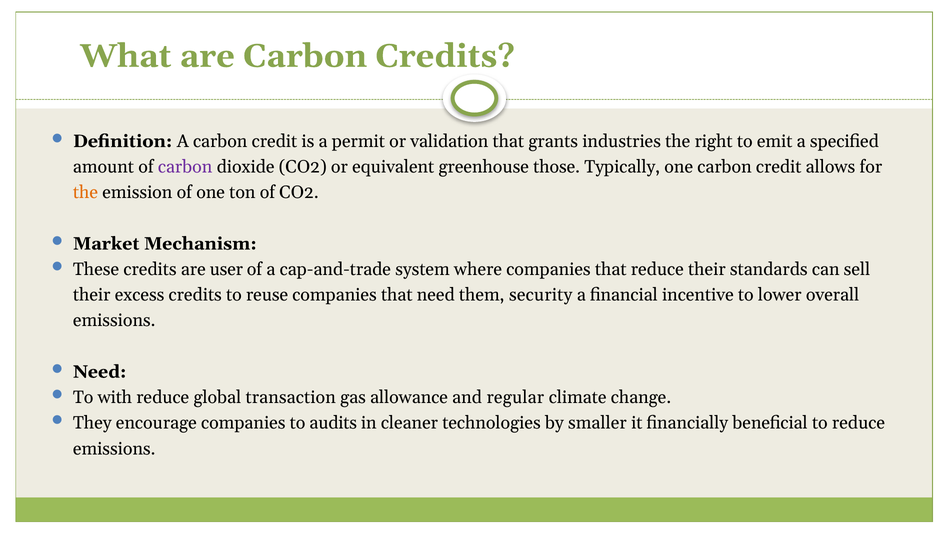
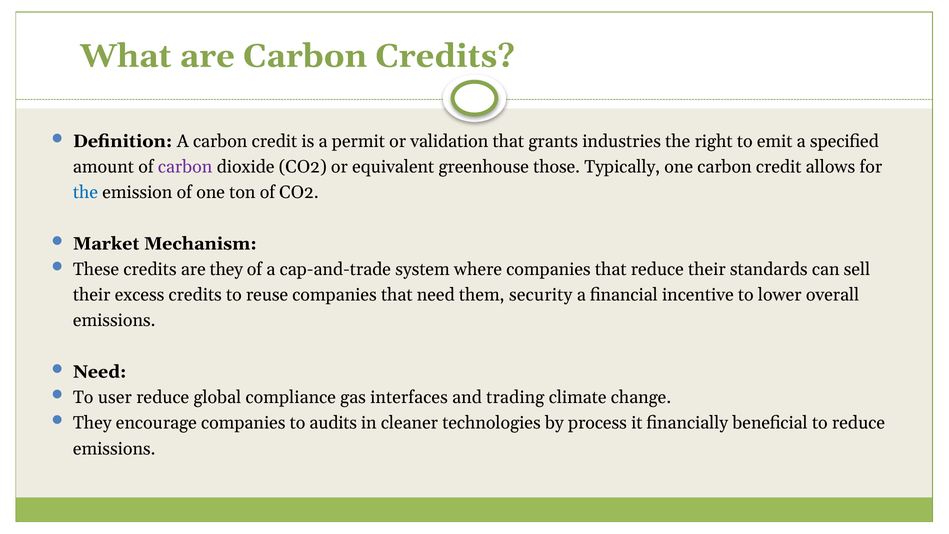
the colour: orange -> blue (86, 192)
are user: user -> they (226, 269)
with: with -> user (115, 397)
transaction: transaction -> compliance (291, 397)
allowance: allowance -> interfaces (409, 397)
regular: regular -> trading (515, 397)
smaller: smaller -> process (597, 423)
